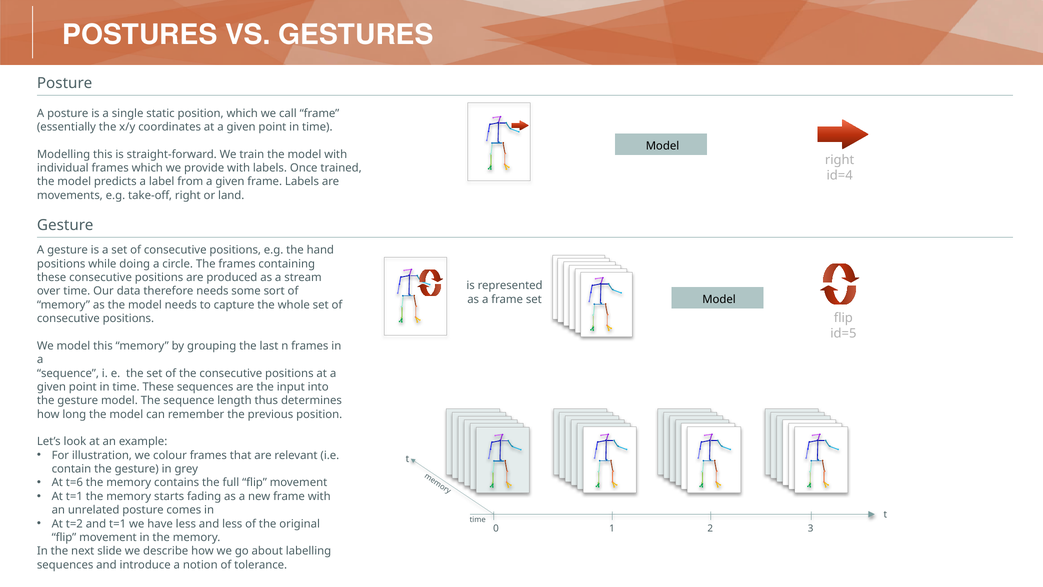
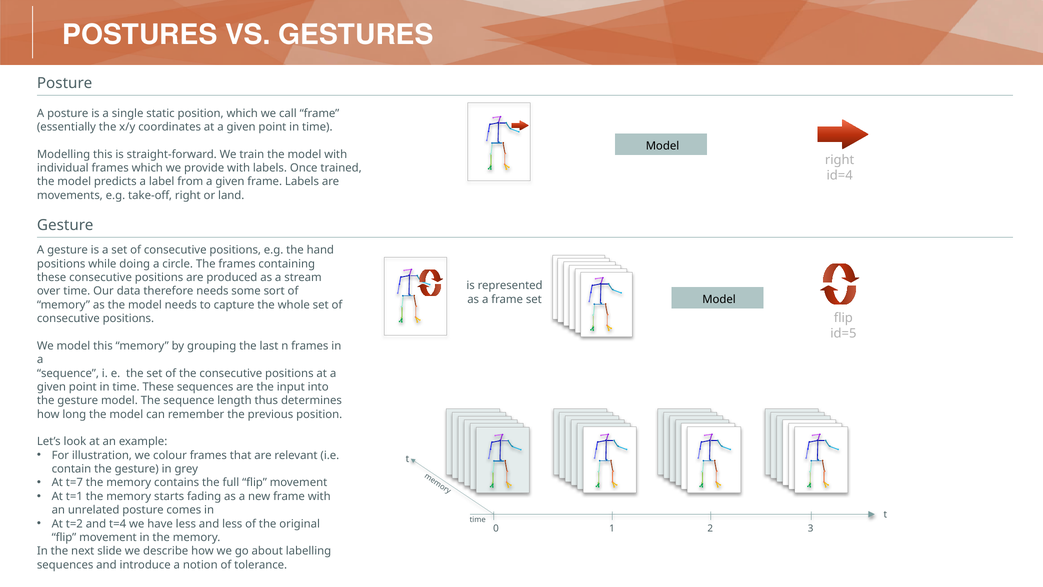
t=6: t=6 -> t=7 (74, 482)
and t=1: t=1 -> t=4 (118, 523)
